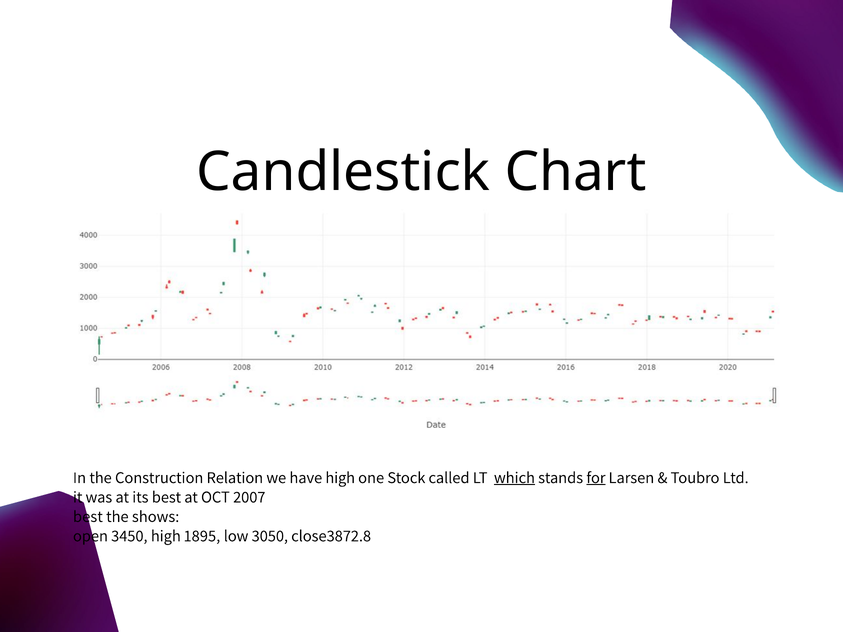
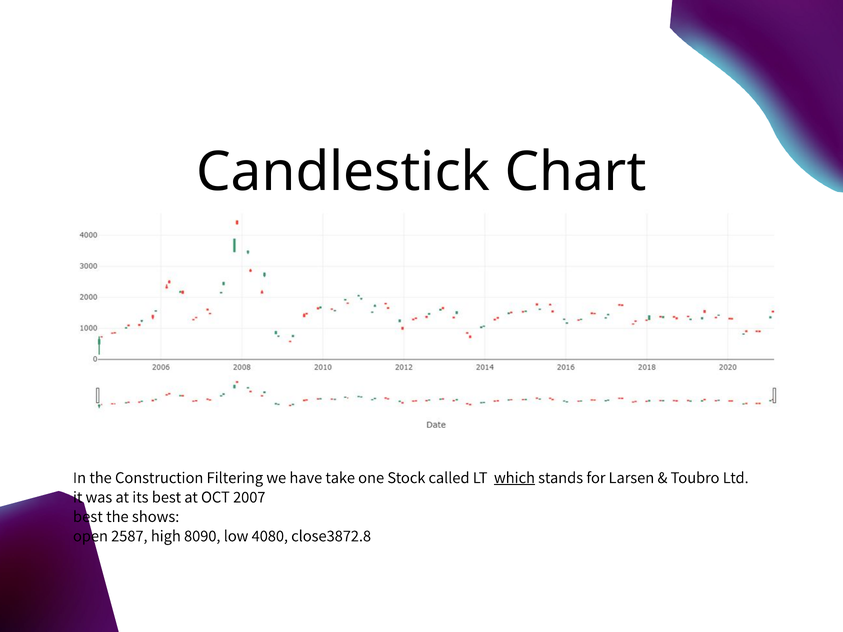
Relation: Relation -> Filtering (235, 478)
have high: high -> take (340, 478)
for underline: present -> none (596, 478)
3450: 3450 -> 2587 (129, 536)
1895: 1895 -> 8090 (202, 536)
3050: 3050 -> 4080 (270, 536)
